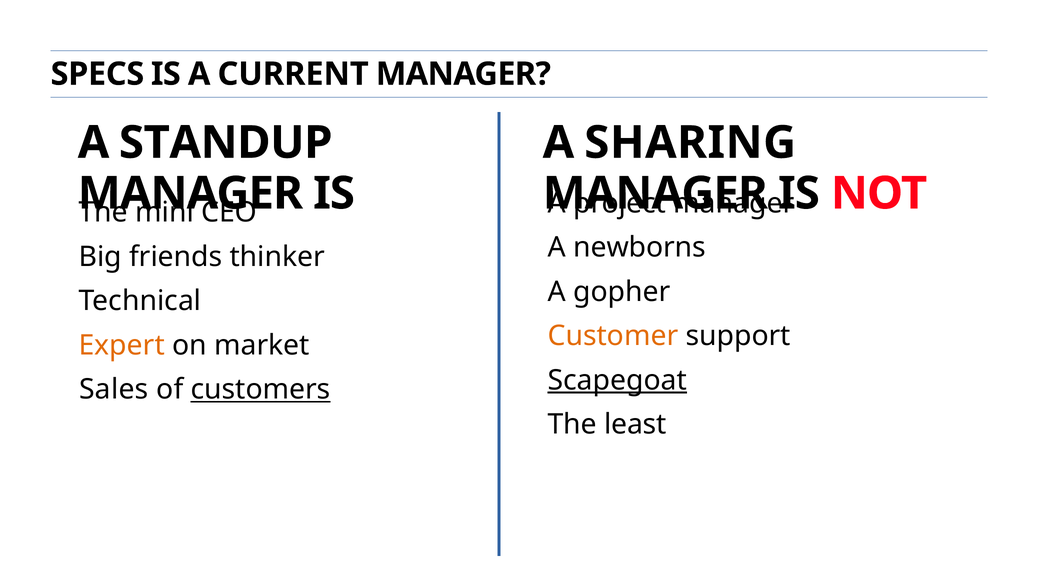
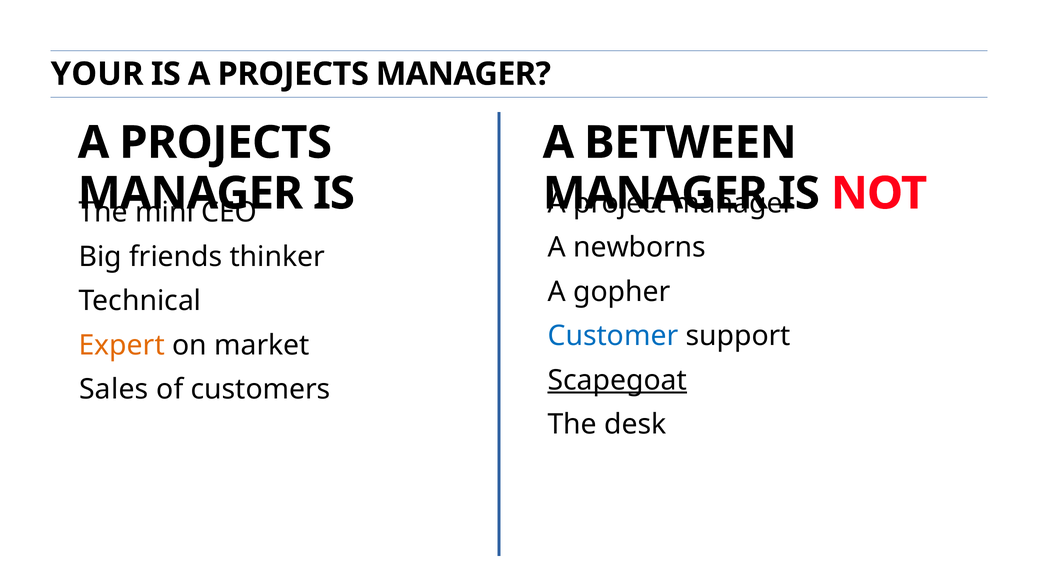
SPECS: SPECS -> YOUR (97, 74)
IS A CURRENT: CURRENT -> PROJECTS (293, 74)
STANDUP: STANDUP -> PROJECTS (226, 143)
SHARING: SHARING -> BETWEEN (691, 143)
Customer colour: orange -> blue (613, 336)
customers underline: present -> none (261, 389)
least: least -> desk (635, 424)
